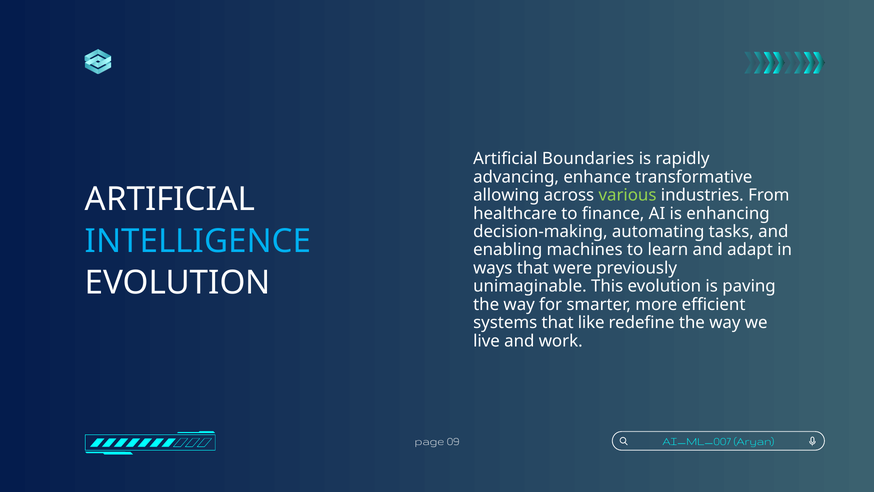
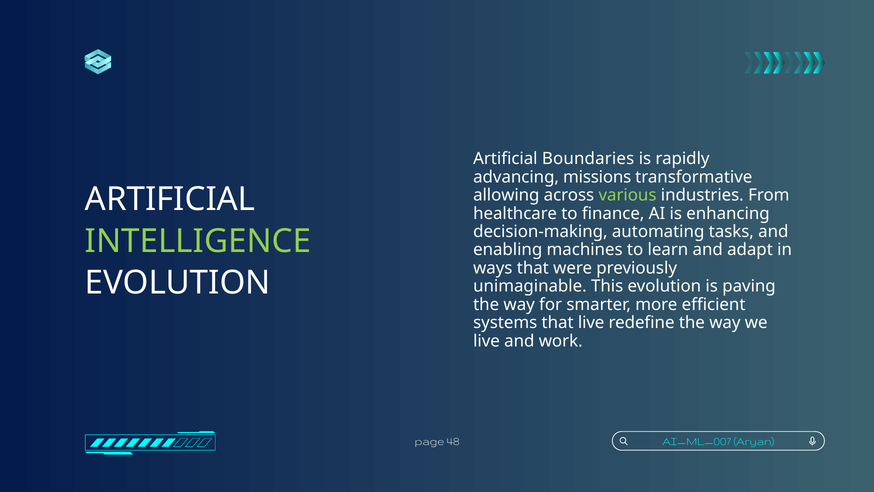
enhance: enhance -> missions (597, 177)
INTELLIGENCE colour: light blue -> light green (198, 241)
that like: like -> live (591, 323)
09: 09 -> 48 (453, 441)
